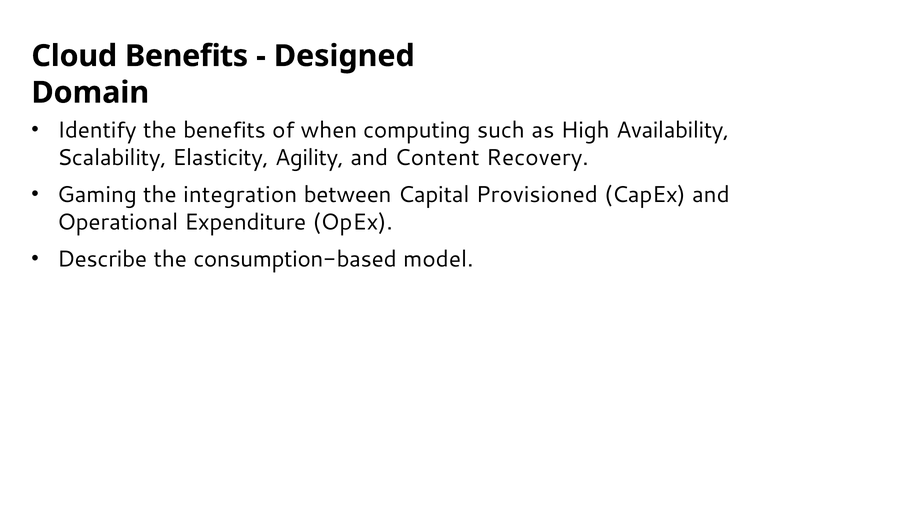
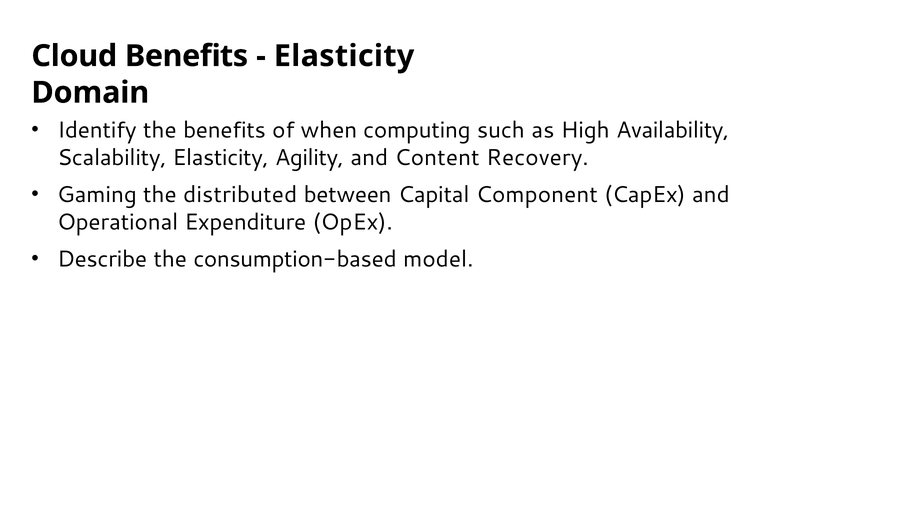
Designed: Designed -> Elasticity (344, 56)
integration: integration -> distributed (240, 195)
Provisioned: Provisioned -> Component (537, 195)
